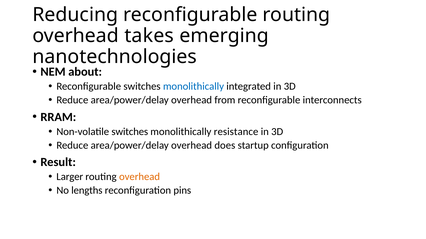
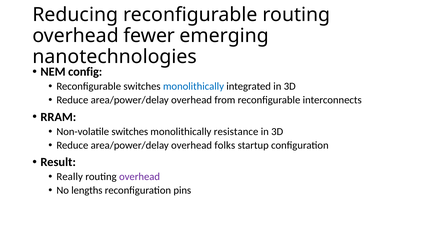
takes: takes -> fewer (149, 36)
about: about -> config (85, 72)
does: does -> folks (225, 146)
Larger: Larger -> Really (70, 177)
overhead colour: orange -> purple (140, 177)
